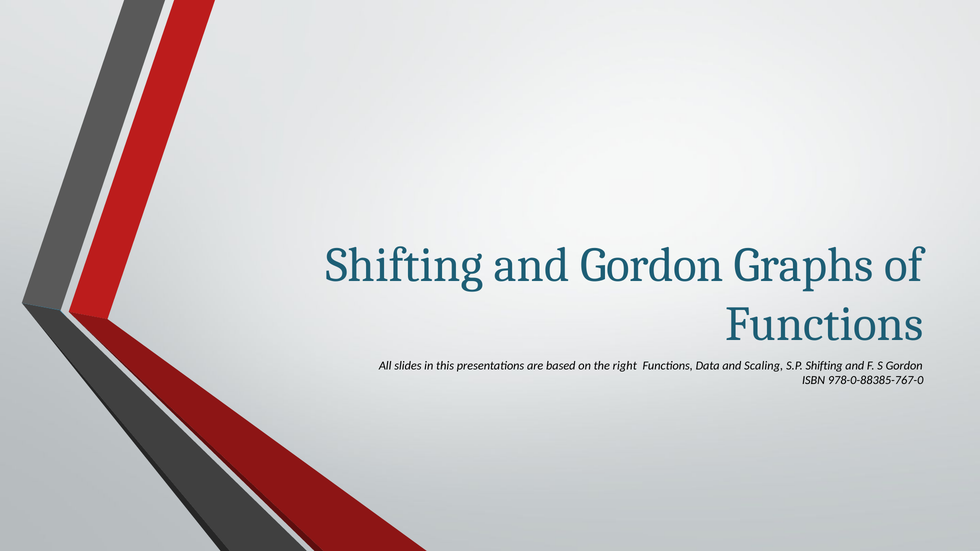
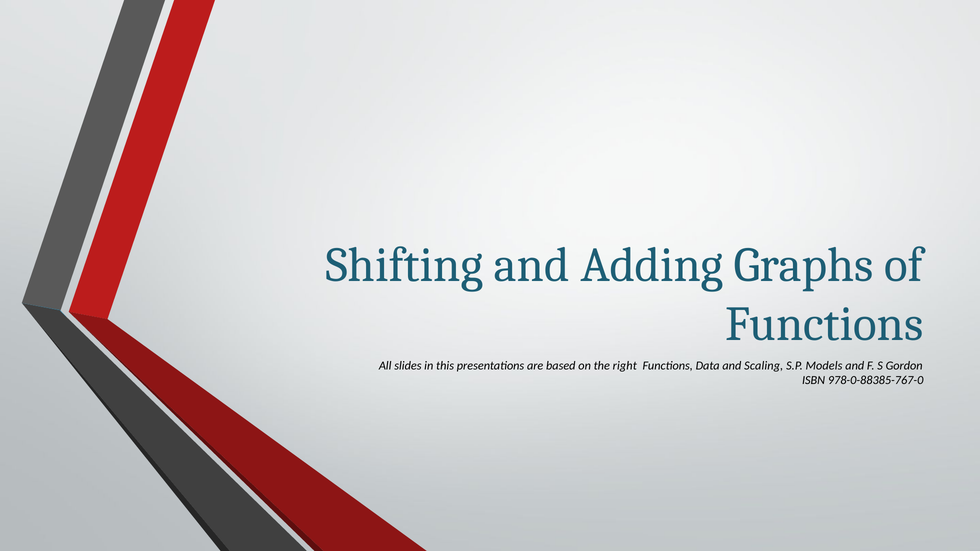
and Gordon: Gordon -> Adding (652, 265)
S.P Shifting: Shifting -> Models (824, 366)
